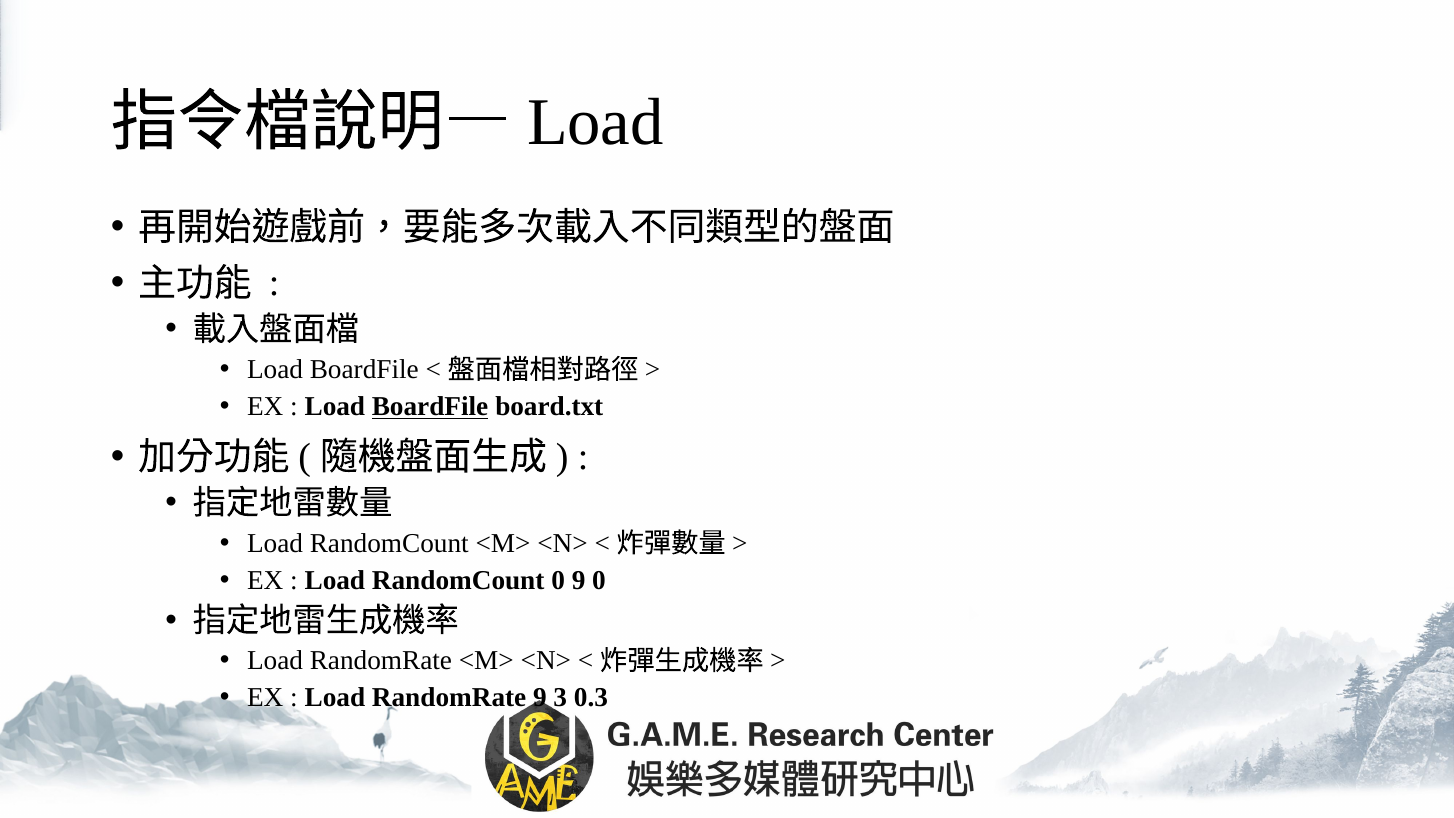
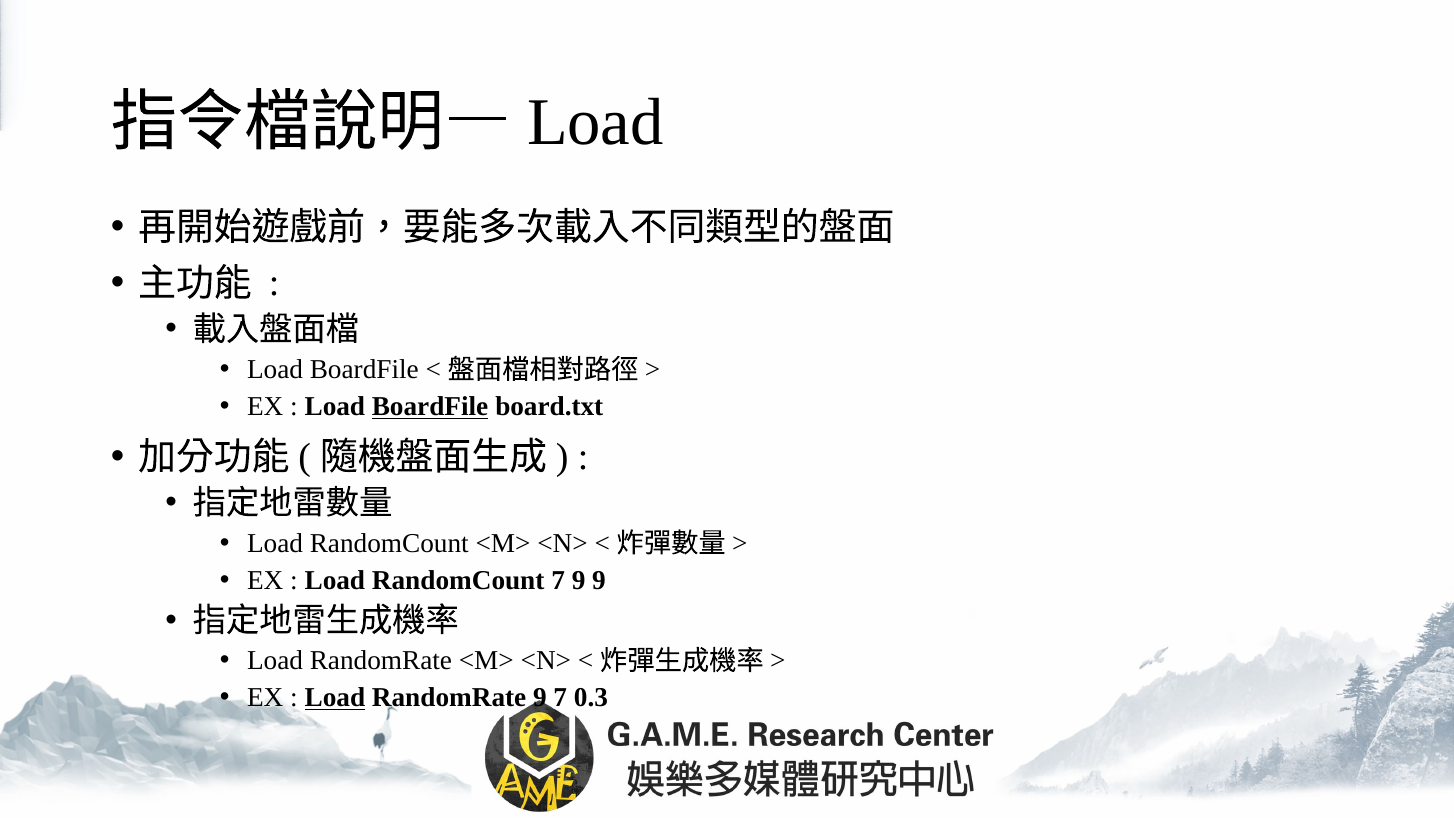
RandomCount 0: 0 -> 7 (558, 580)
9 0: 0 -> 9 (599, 580)
Load underline: none -> present (335, 698)
9 3: 3 -> 7 (560, 698)
